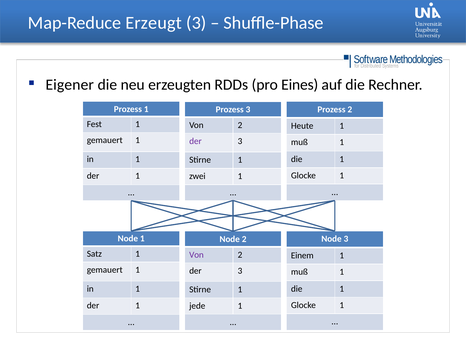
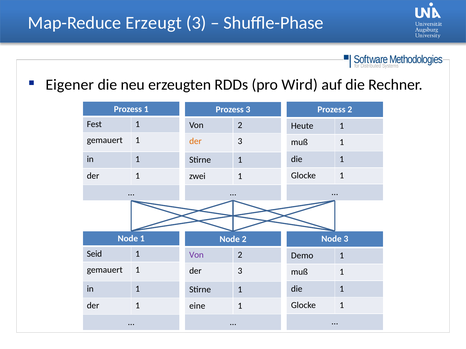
Eines: Eines -> Wird (300, 85)
der colour: purple -> orange (195, 141)
Satz: Satz -> Seid (94, 254)
Einem: Einem -> Demo (302, 256)
jede: jede -> eine (197, 306)
